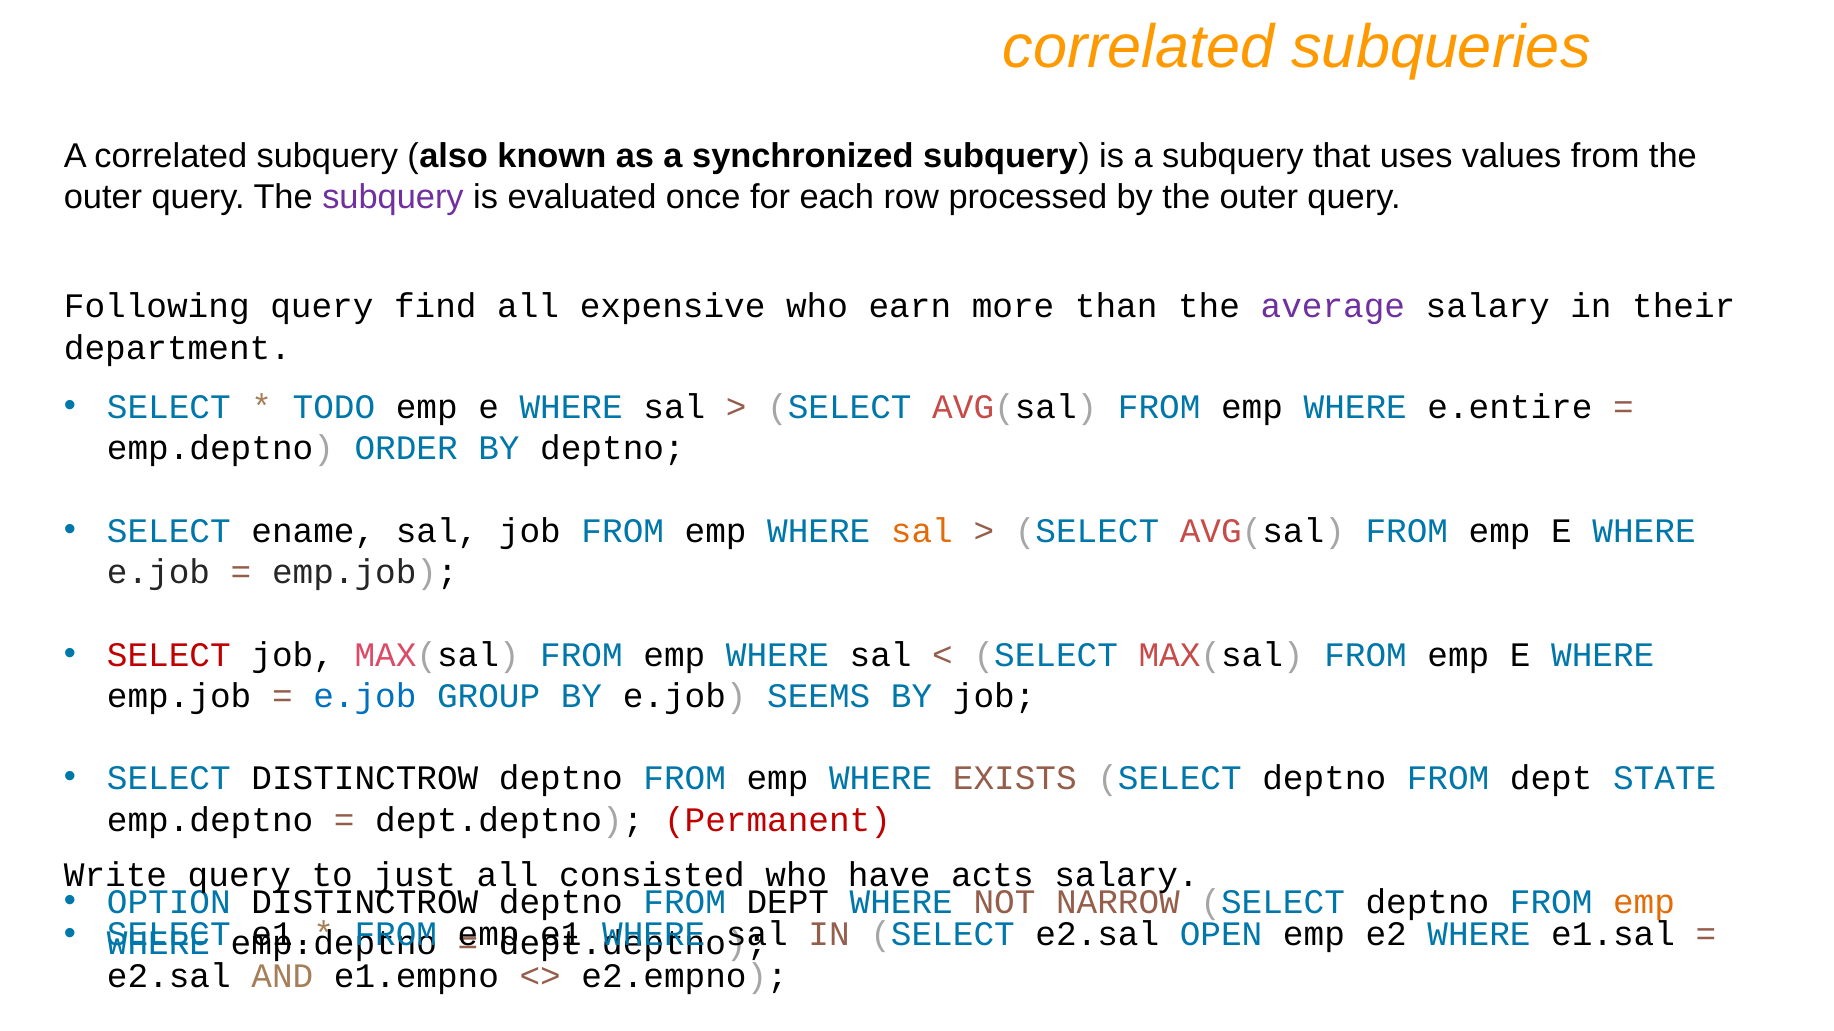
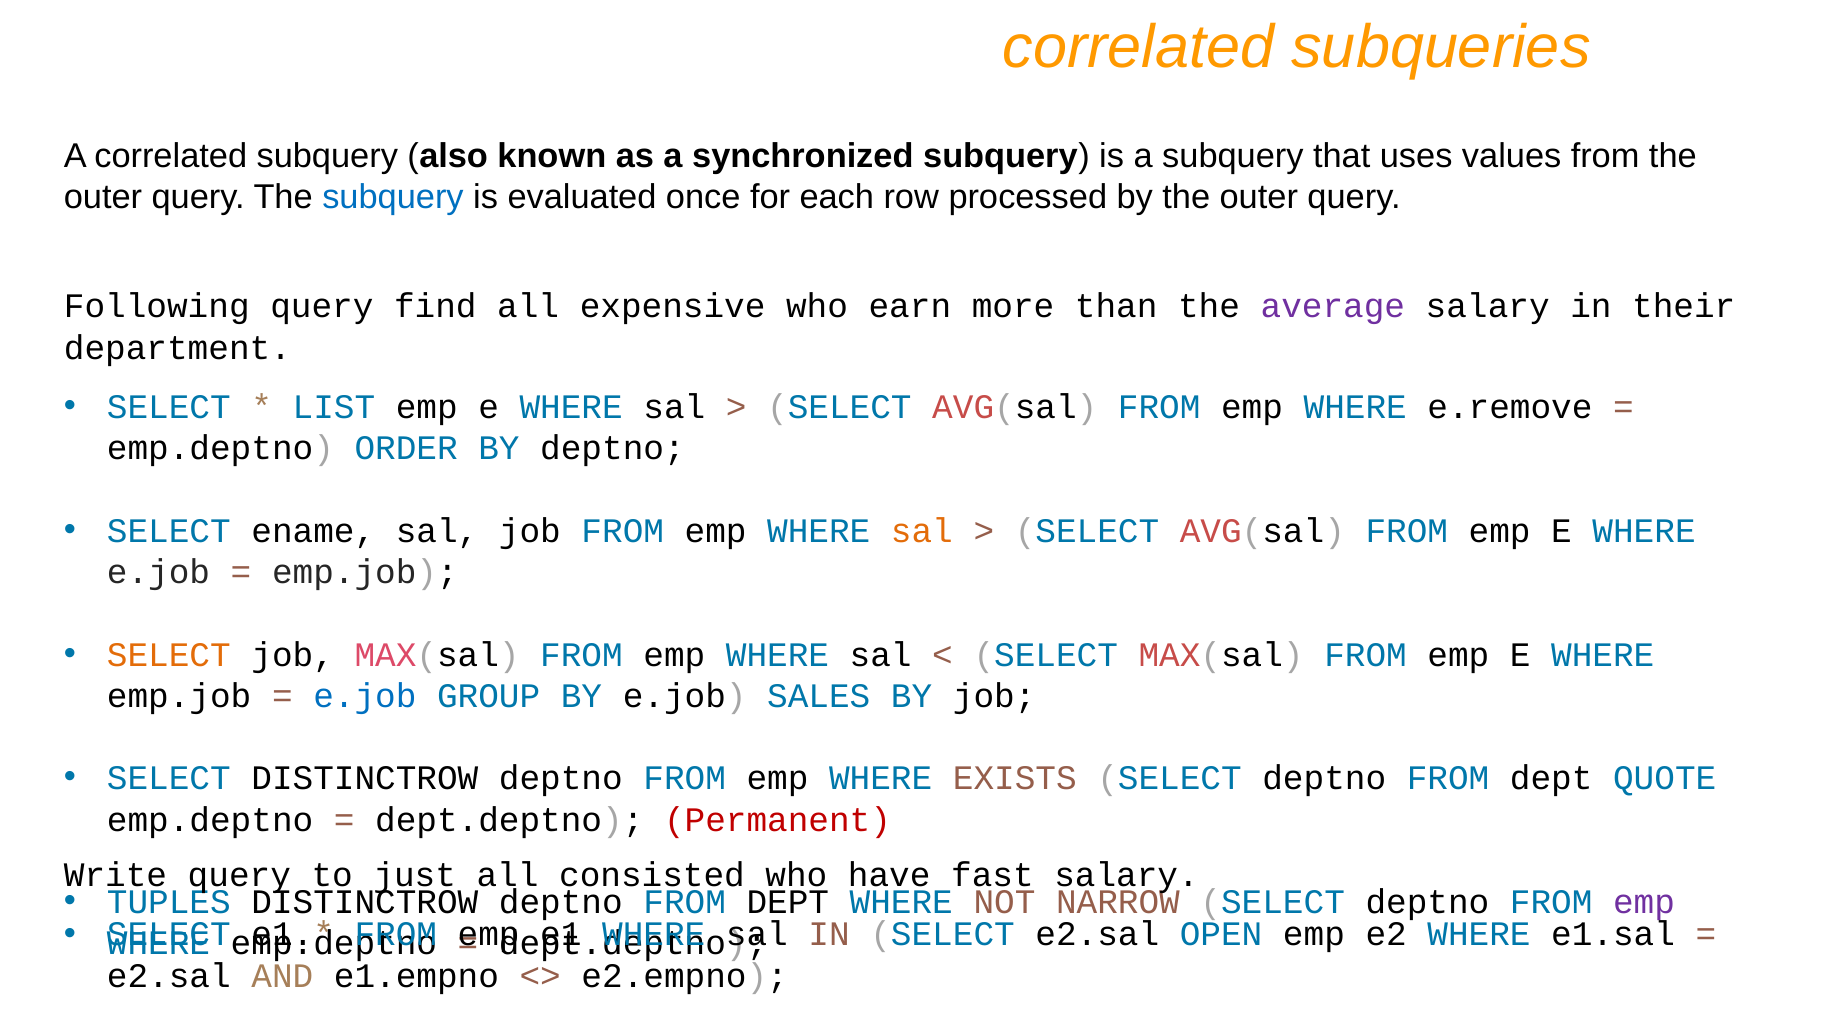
subquery colour: purple -> blue (393, 197)
TODO: TODO -> LIST (334, 408)
e.entire: e.entire -> e.remove (1510, 408)
SELECT colour: red -> orange (169, 655)
SEEMS: SEEMS -> SALES (819, 696)
STATE: STATE -> QUOTE (1665, 779)
acts: acts -> fast (992, 876)
OPTION: OPTION -> TUPLES (169, 903)
emp colour: orange -> purple (1644, 903)
